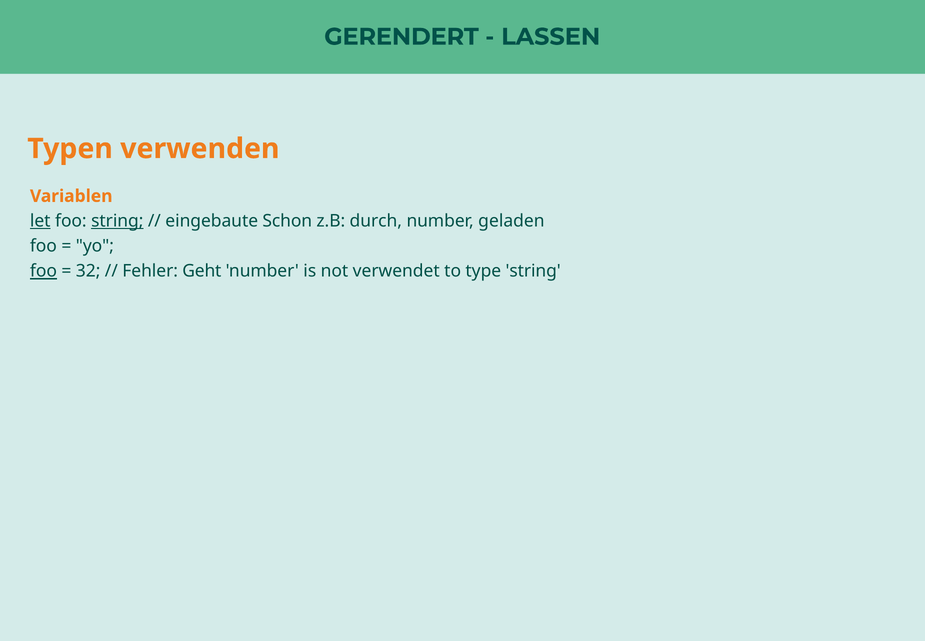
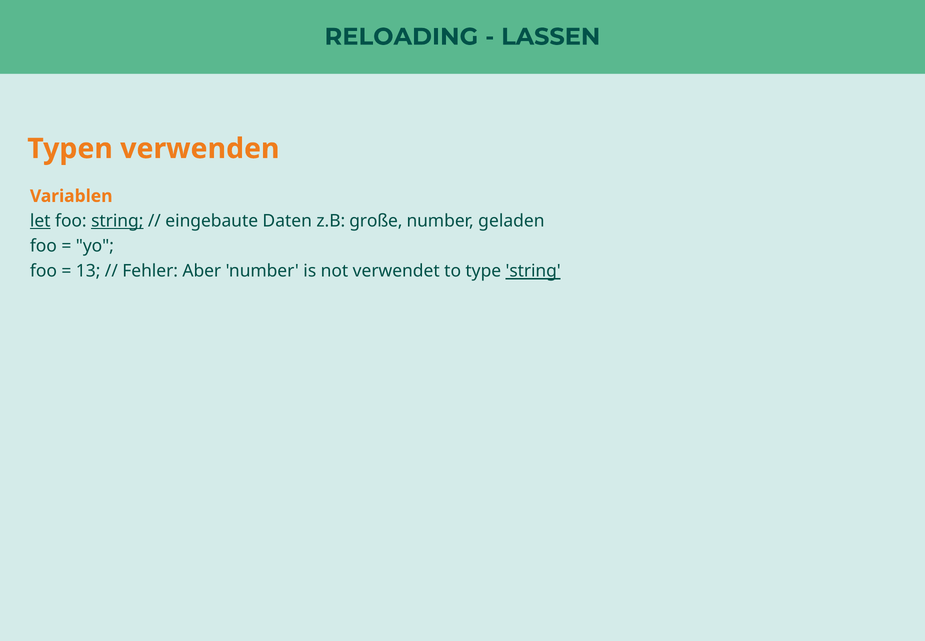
GERENDERT: GERENDERT -> RELOADING (401, 37)
Schon: Schon -> Daten (287, 221)
durch: durch -> große (376, 221)
foo underline: present -> none (43, 271)
32: 32 -> 13 (88, 271)
Geht: Geht -> Aber (202, 271)
string underline: none -> present (533, 271)
